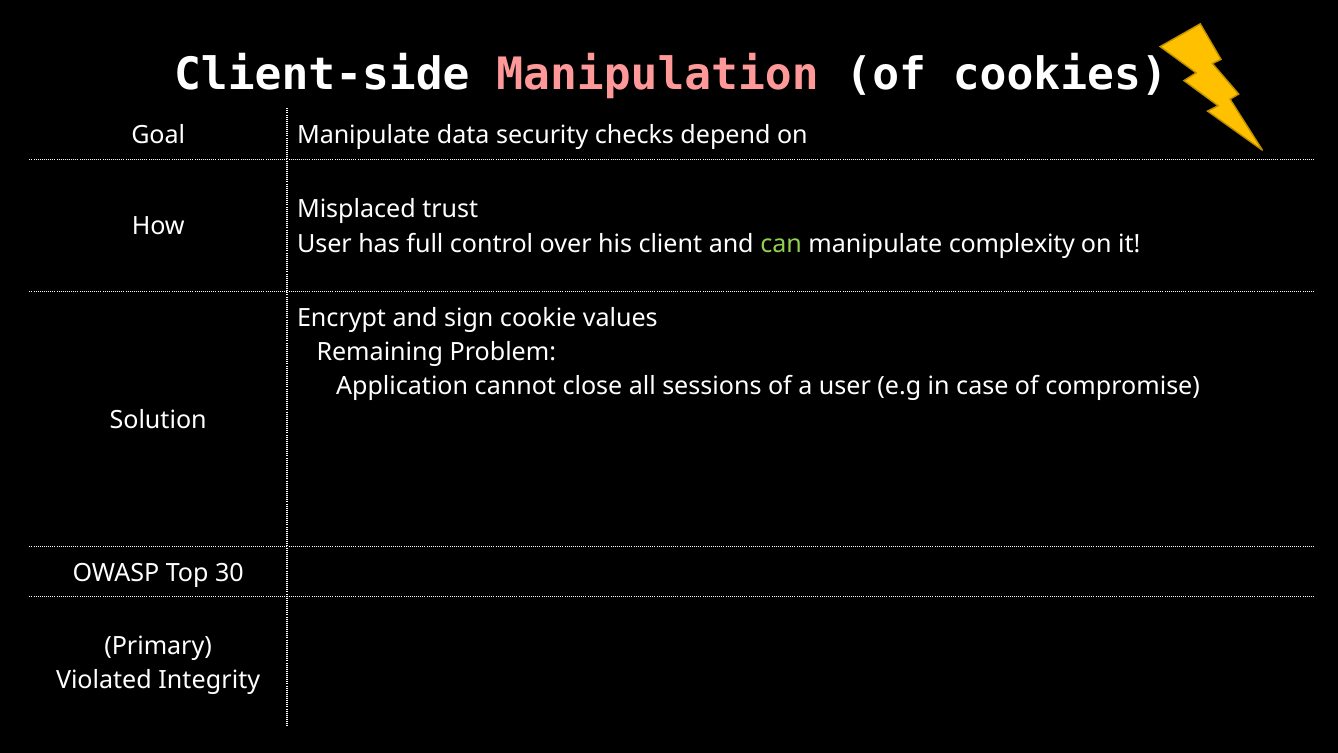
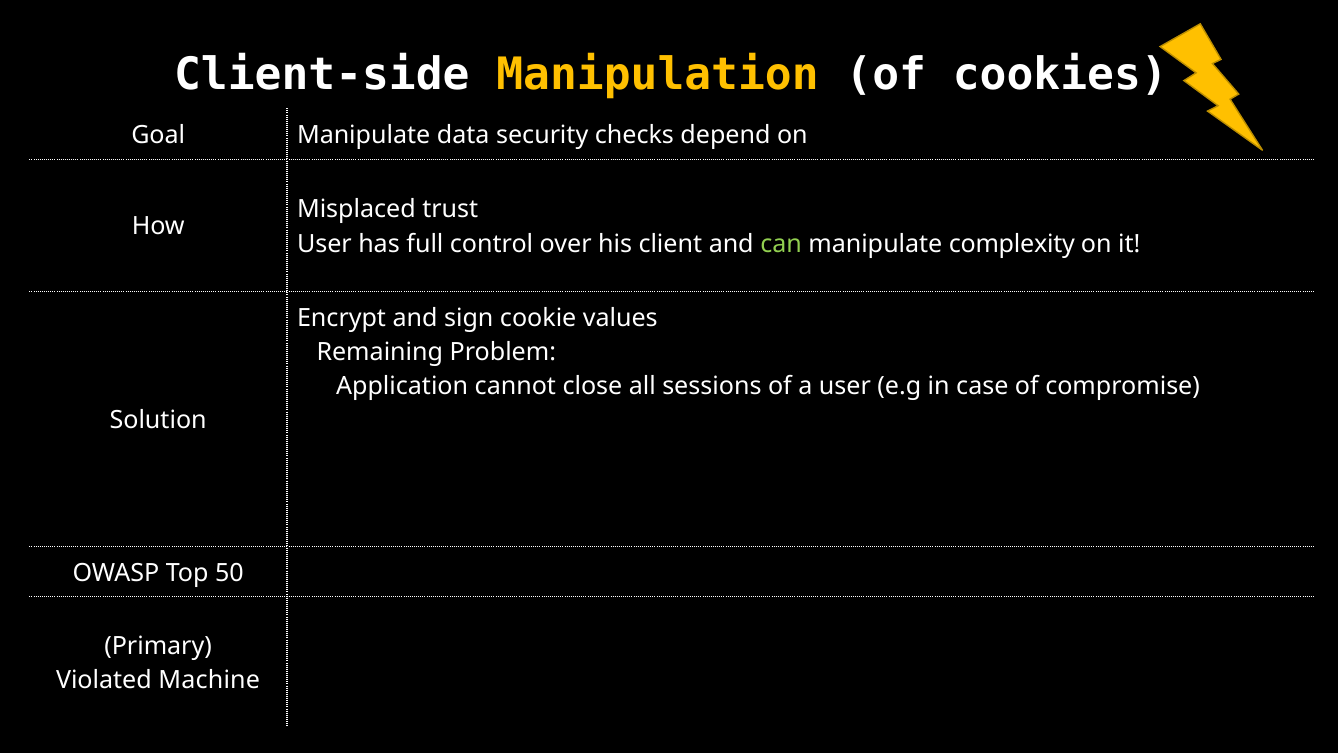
Manipulation colour: pink -> yellow (658, 75)
30: 30 -> 50 (229, 573)
Integrity: Integrity -> Machine (209, 680)
